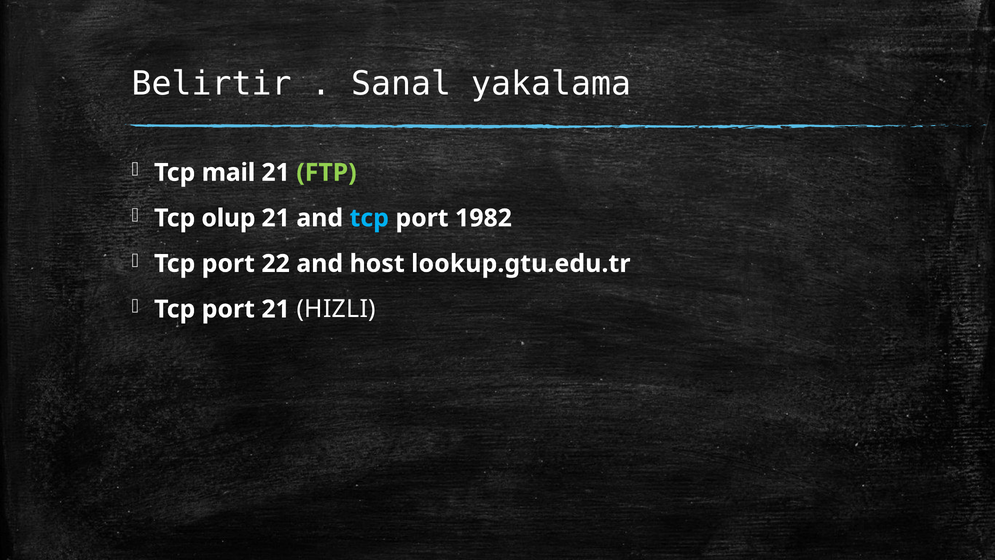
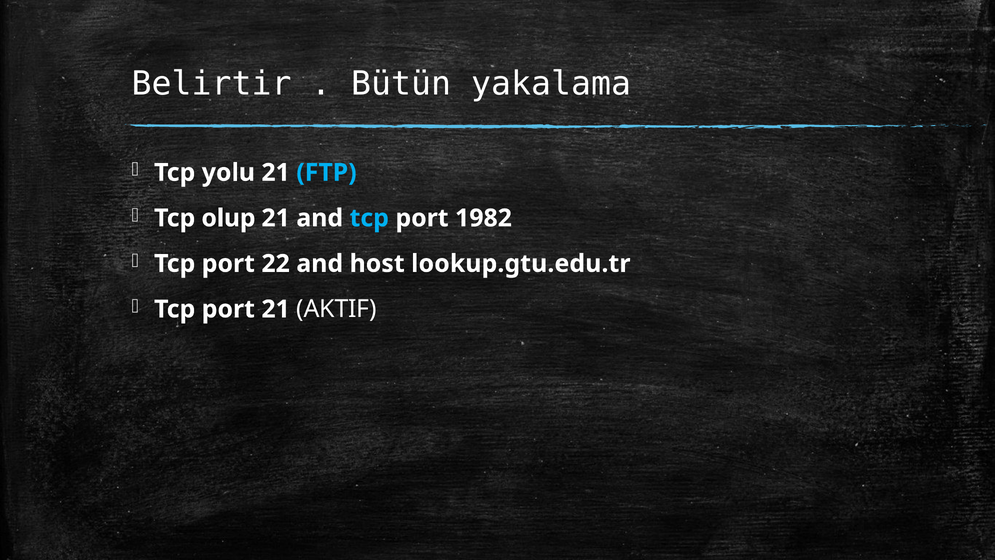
Sanal: Sanal -> Bütün (401, 84)
mail: mail -> yolu (228, 173)
FTP colour: light green -> light blue (326, 173)
HIZLI: HIZLI -> AKTIF (336, 309)
